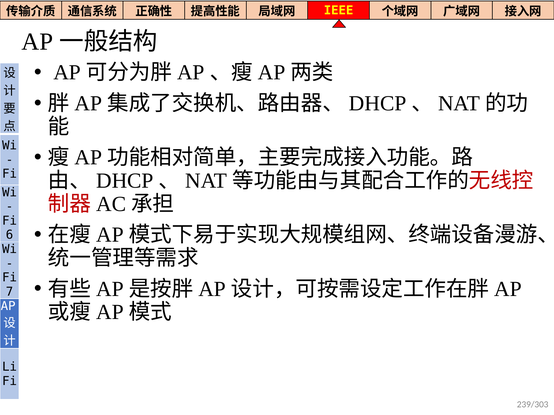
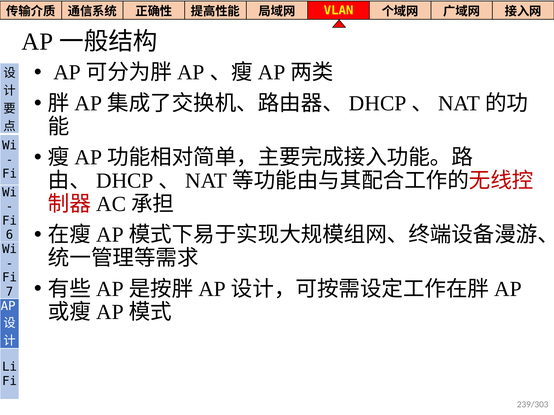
IEEE: IEEE -> VLAN (339, 10)
